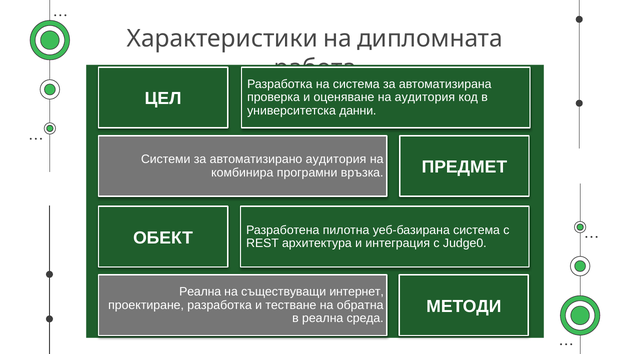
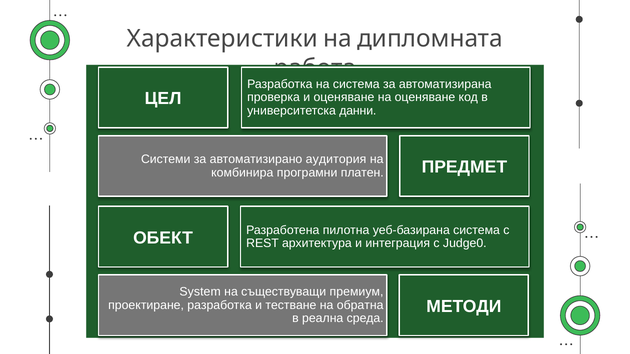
на аудитория: аудитория -> оценяване (425, 98)
връзка: връзка -> платен (362, 173)
Реална: Реална -> System (200, 292)
интернет: интернет -> премиум (357, 292)
